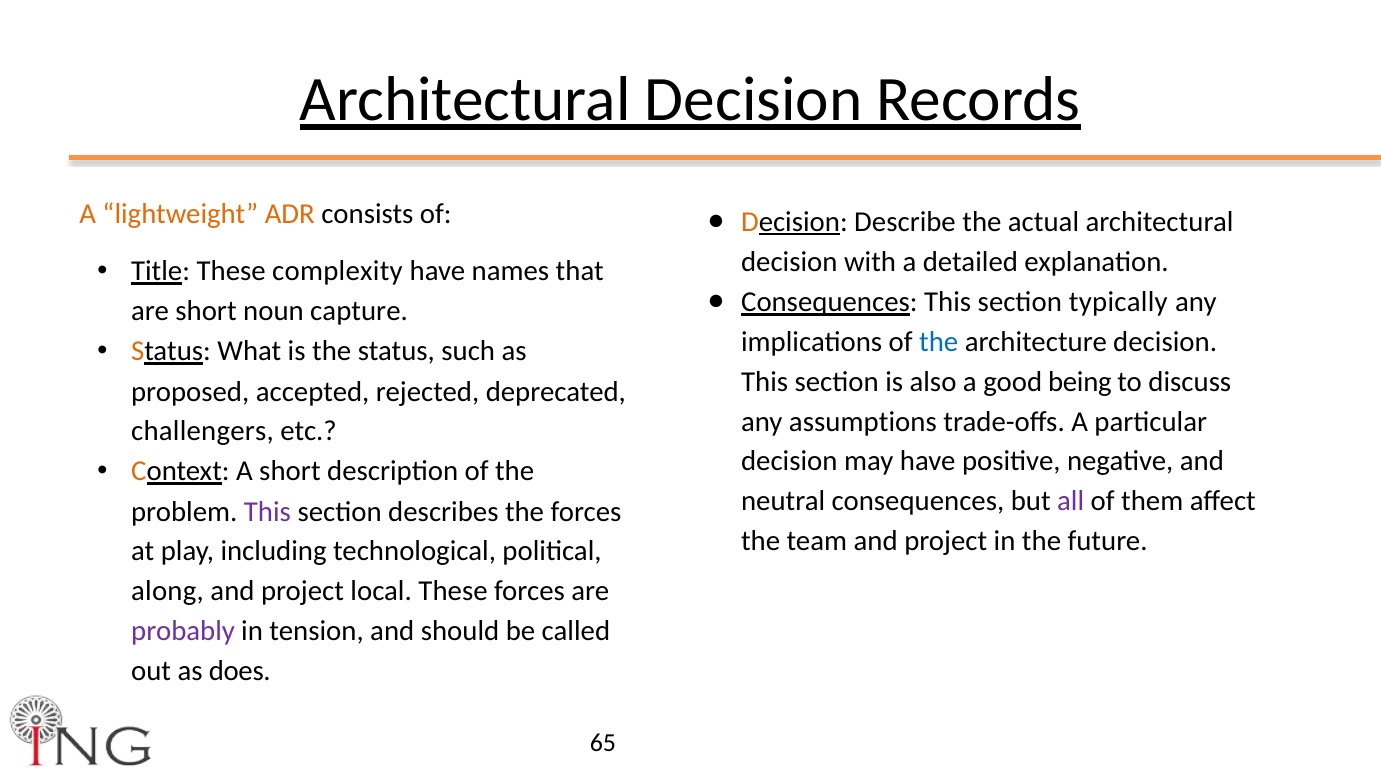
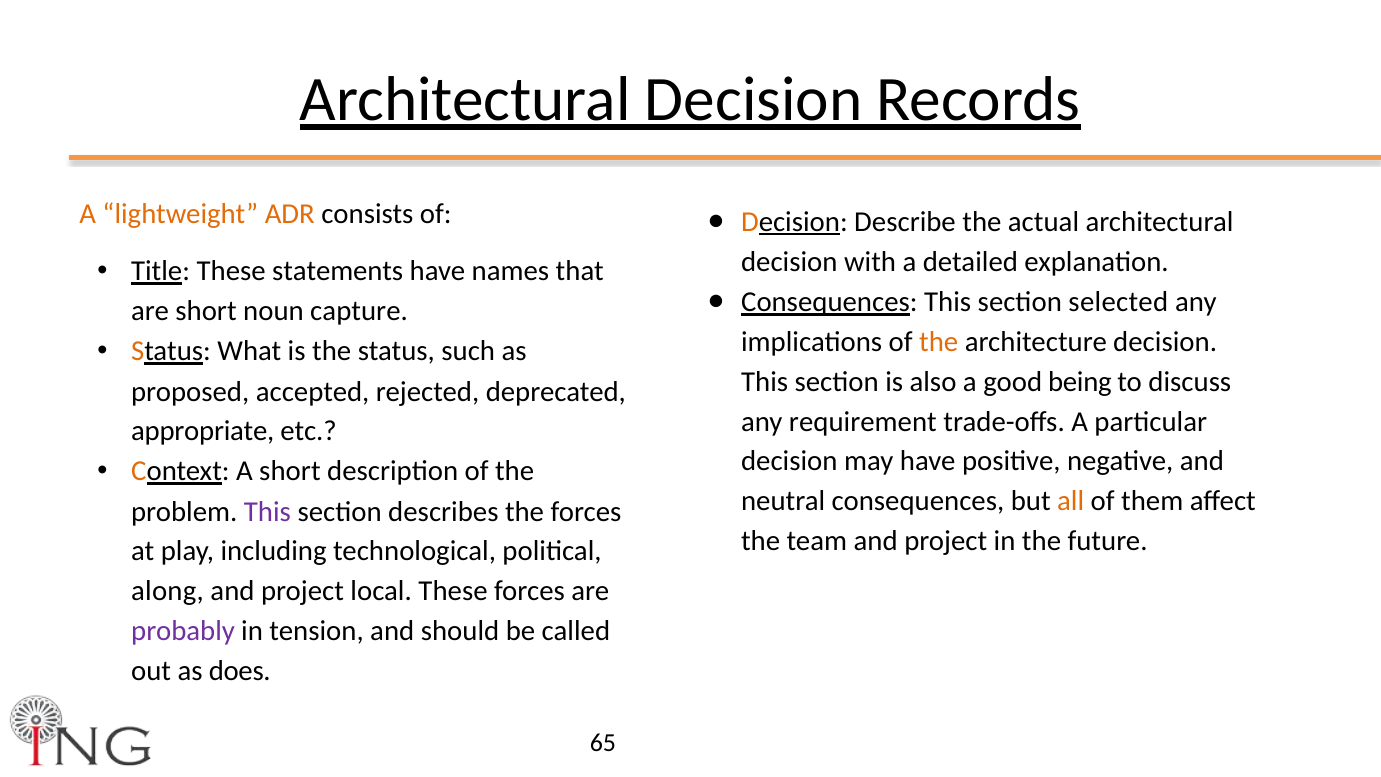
complexity: complexity -> statements (338, 271)
typically: typically -> selected (1118, 302)
the colour: blue -> orange (939, 342)
assumptions: assumptions -> requirement (863, 422)
challengers: challengers -> appropriate (203, 431)
all colour: purple -> orange (1071, 501)
